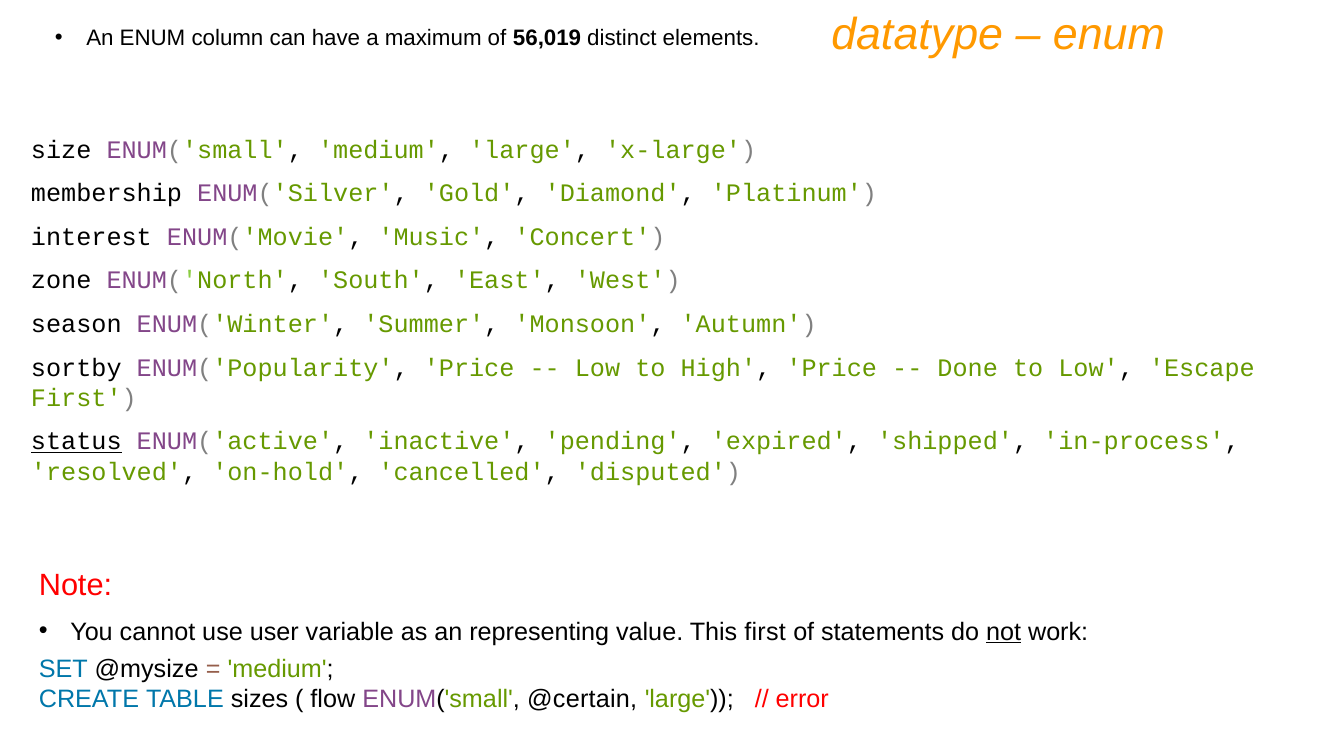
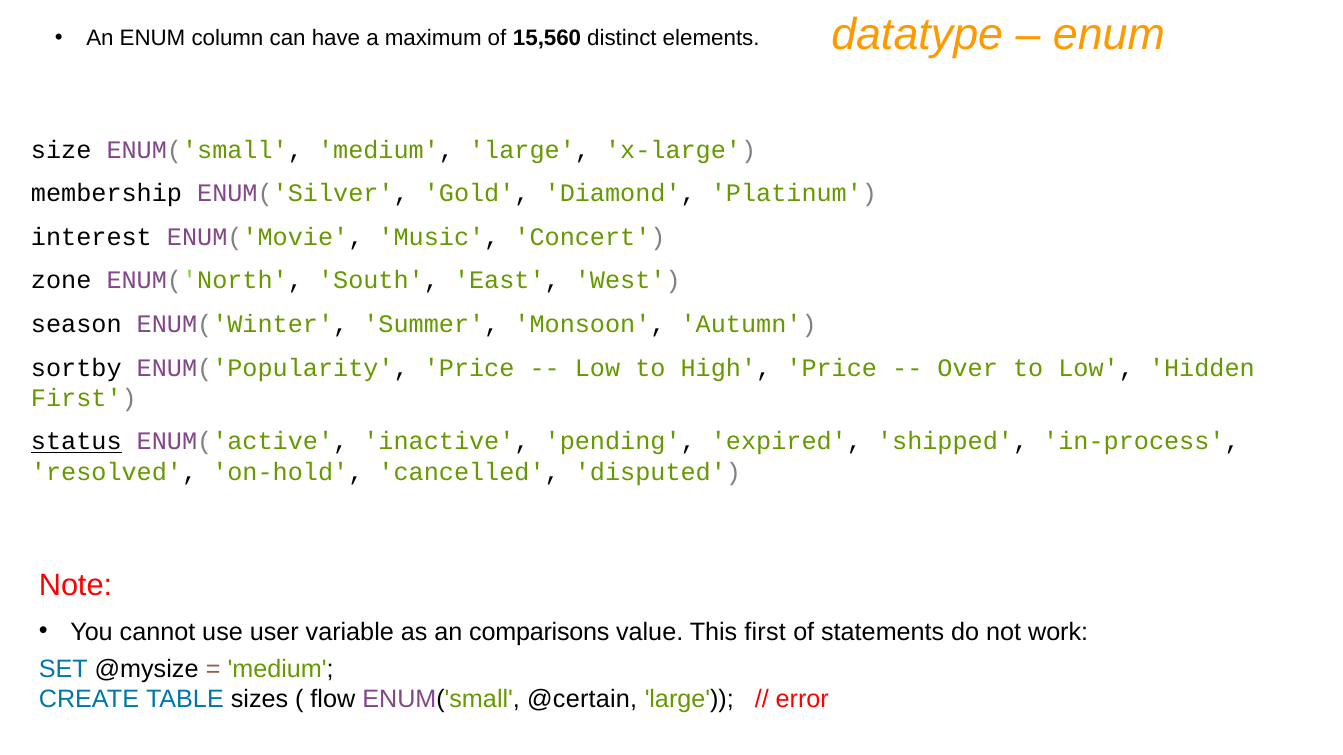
56,019: 56,019 -> 15,560 (547, 38)
Done: Done -> Over (968, 368)
Escape: Escape -> Hidden (1202, 368)
representing: representing -> comparisons (539, 632)
not underline: present -> none (1004, 632)
